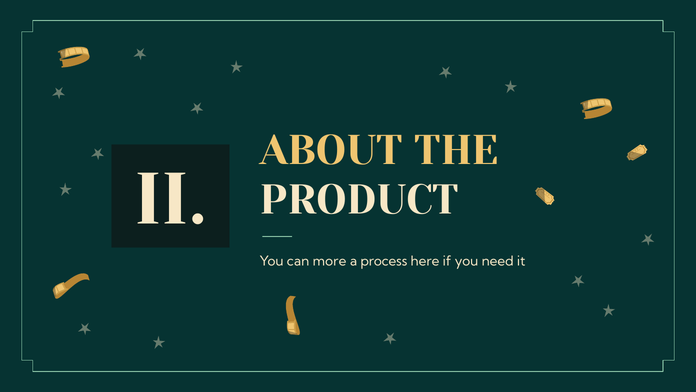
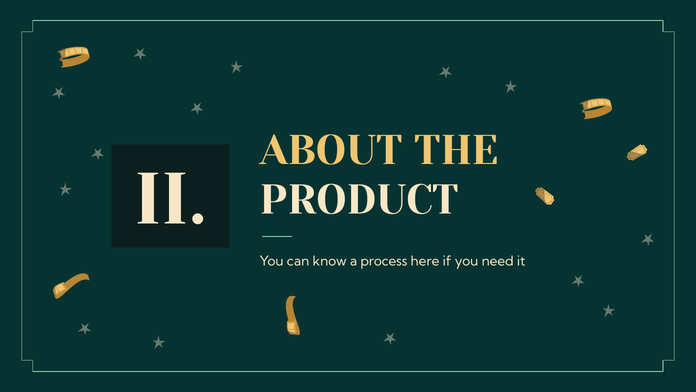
more: more -> know (330, 261)
